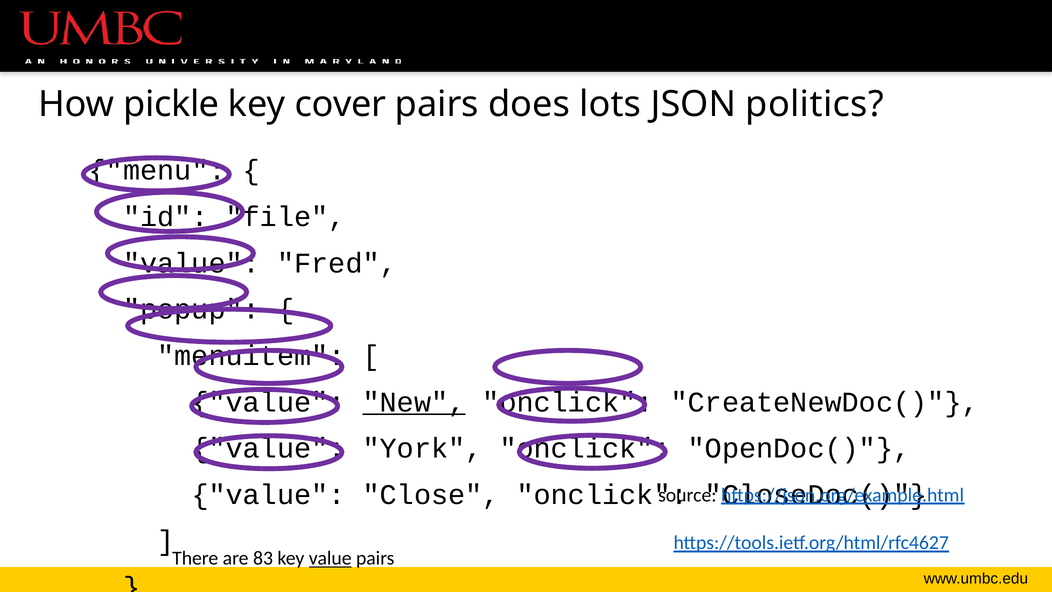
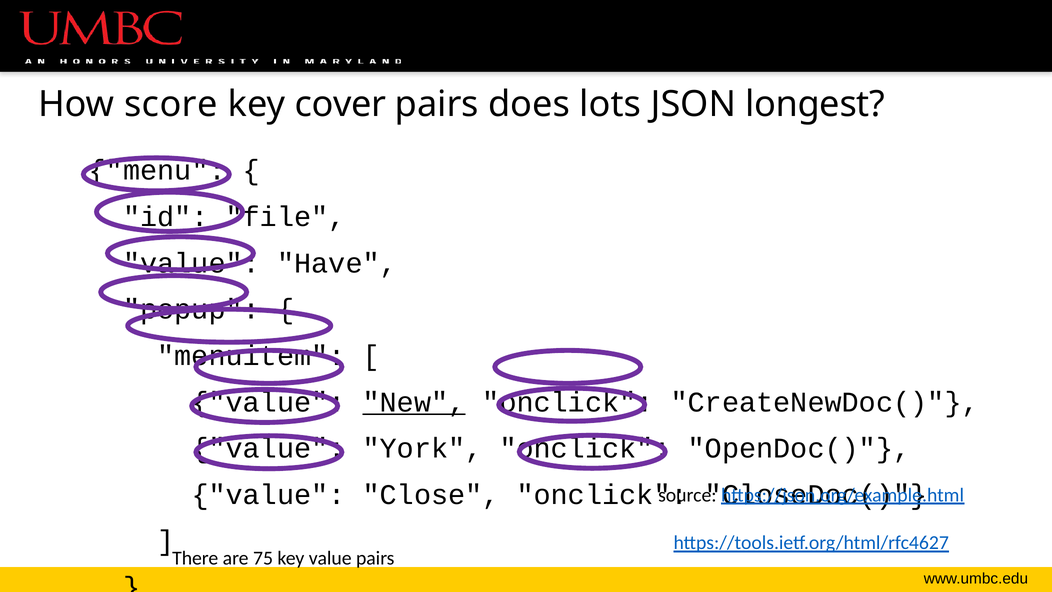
pickle: pickle -> score (171, 104)
politics: politics -> longest (815, 104)
Fred: Fred -> Have (337, 263)
83: 83 -> 75 (263, 558)
value underline: present -> none (330, 558)
